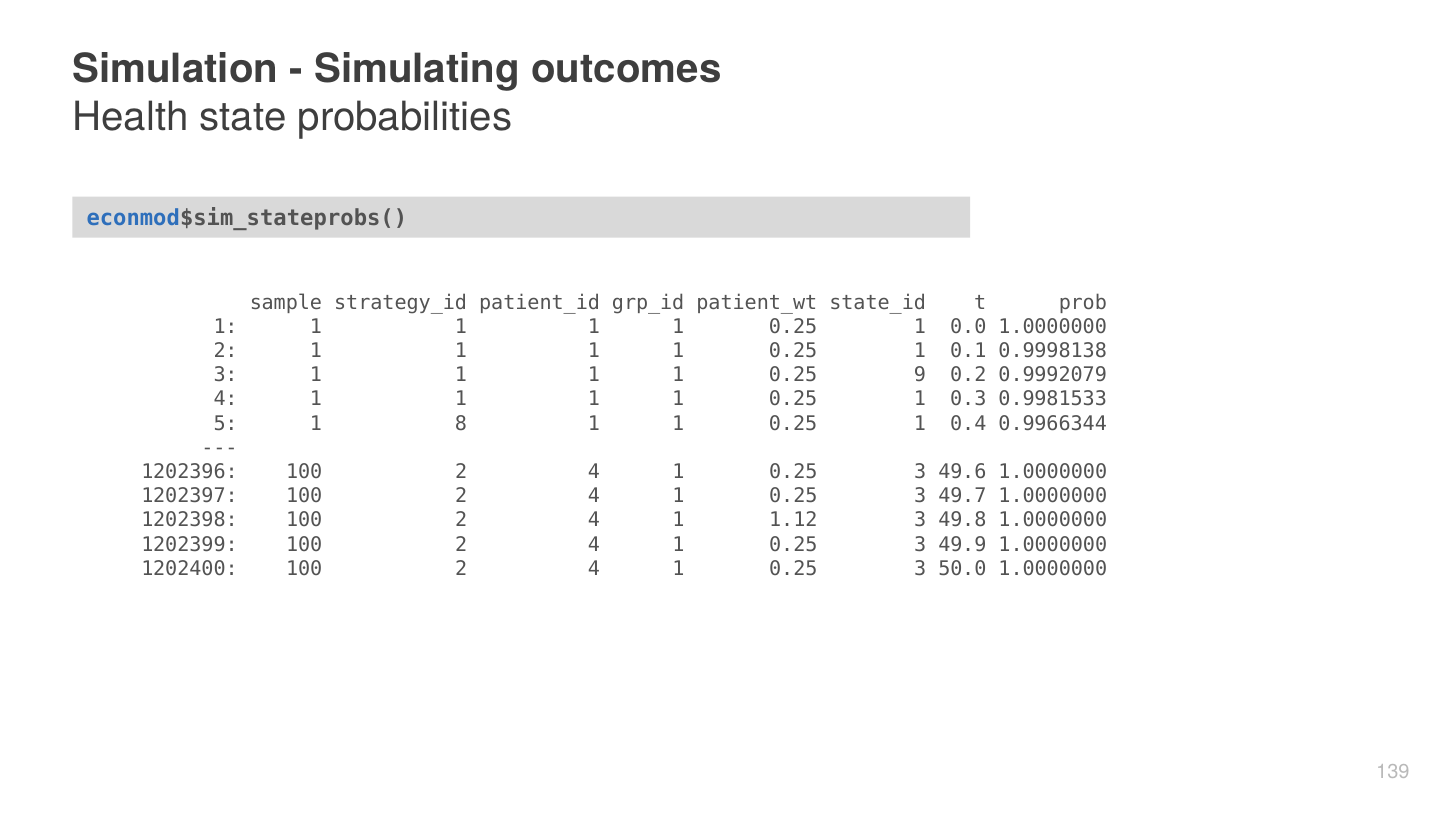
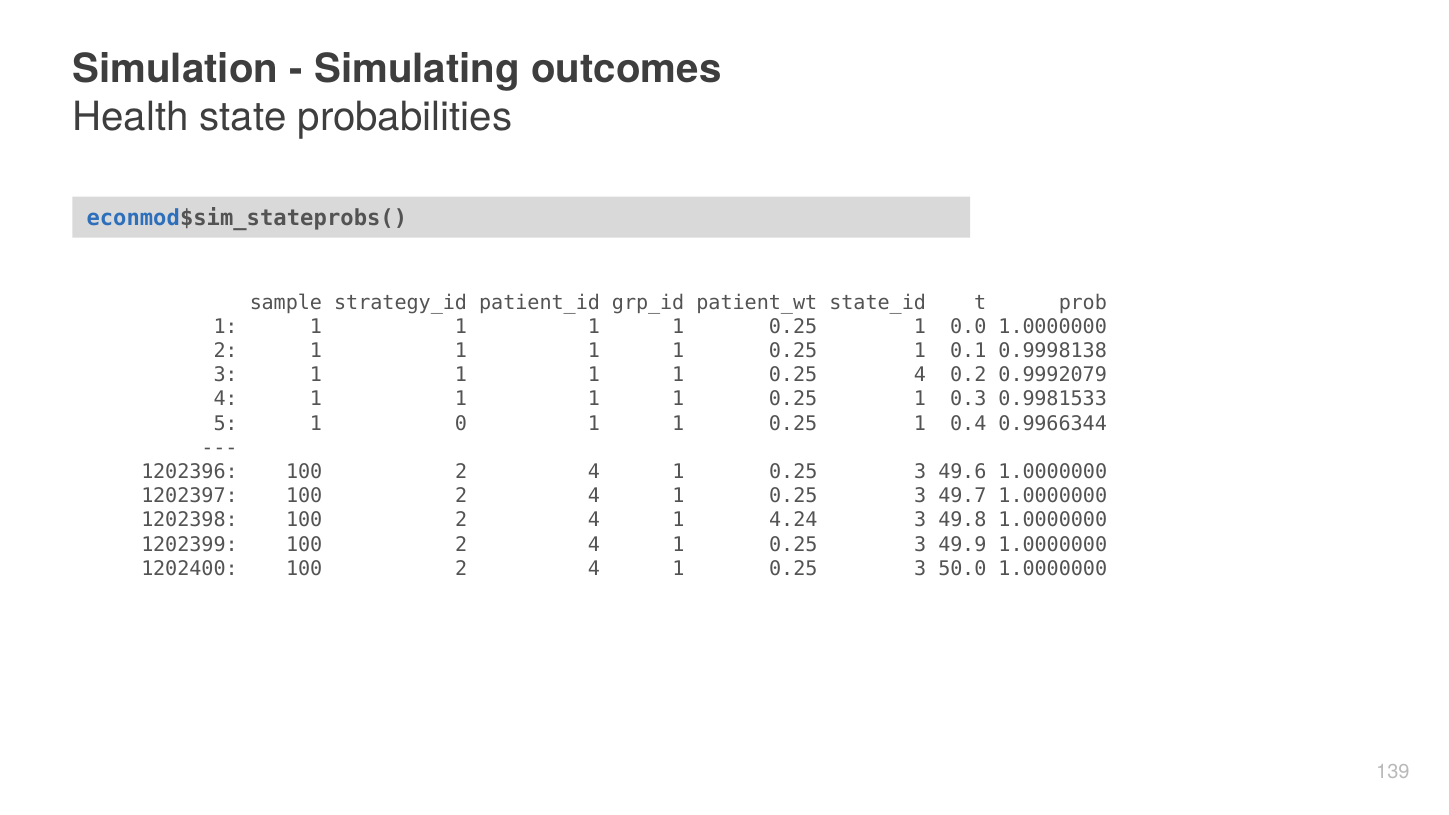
0.25 9: 9 -> 4 (920, 375)
8: 8 -> 0 (461, 424)
1.12: 1.12 -> 4.24 (793, 520)
